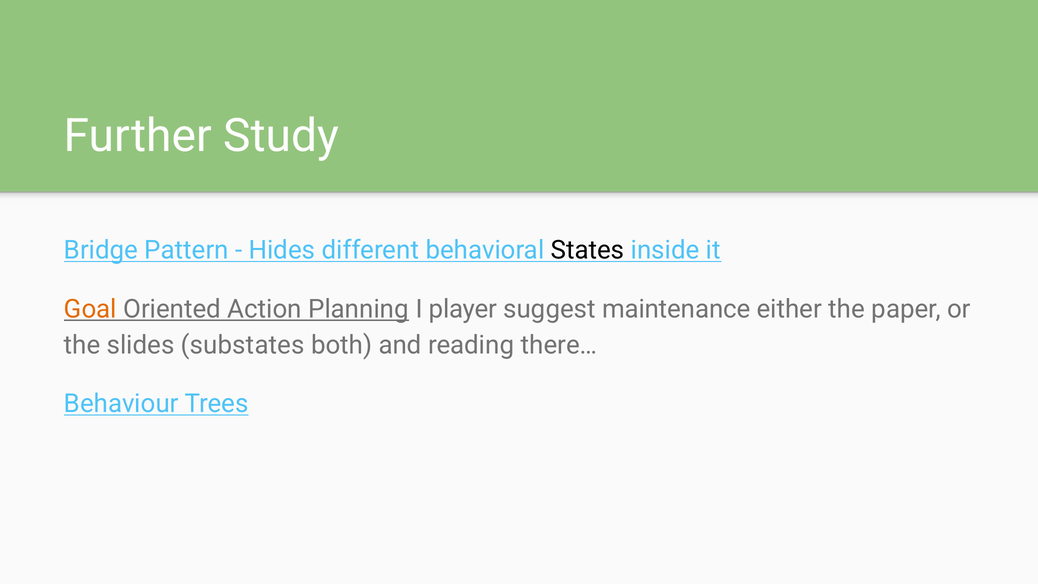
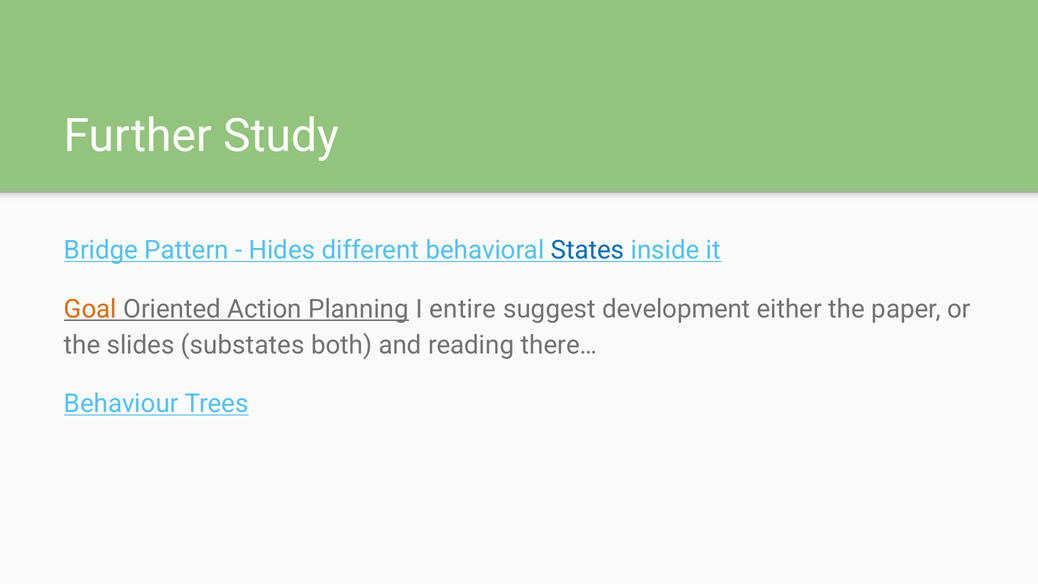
States colour: black -> blue (588, 250)
player: player -> entire (463, 309)
maintenance: maintenance -> development (676, 309)
